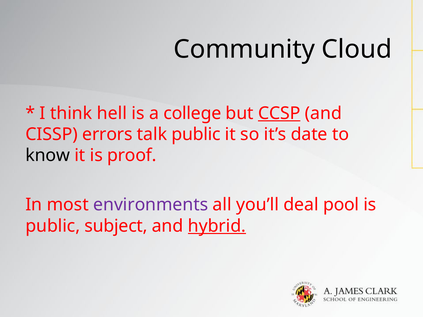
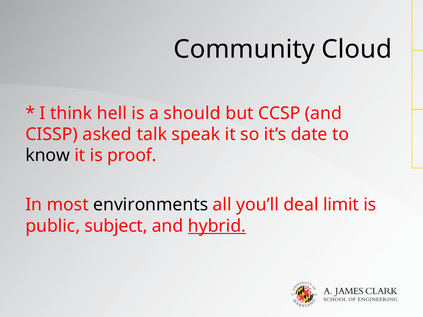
college: college -> should (192, 113)
CCSP underline: present -> none (279, 113)
errors: errors -> asked (107, 134)
talk public: public -> speak (196, 134)
environments colour: purple -> black (151, 205)
pool: pool -> limit (341, 205)
